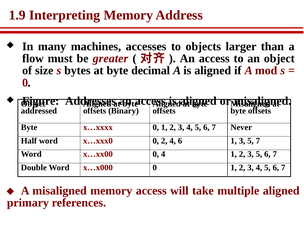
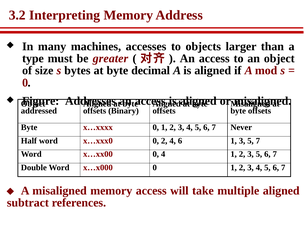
1.9: 1.9 -> 3.2 (17, 15)
flow: flow -> type (33, 59)
primary: primary -> subtract (28, 203)
